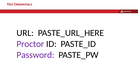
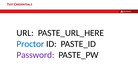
Proctor colour: purple -> blue (30, 44)
